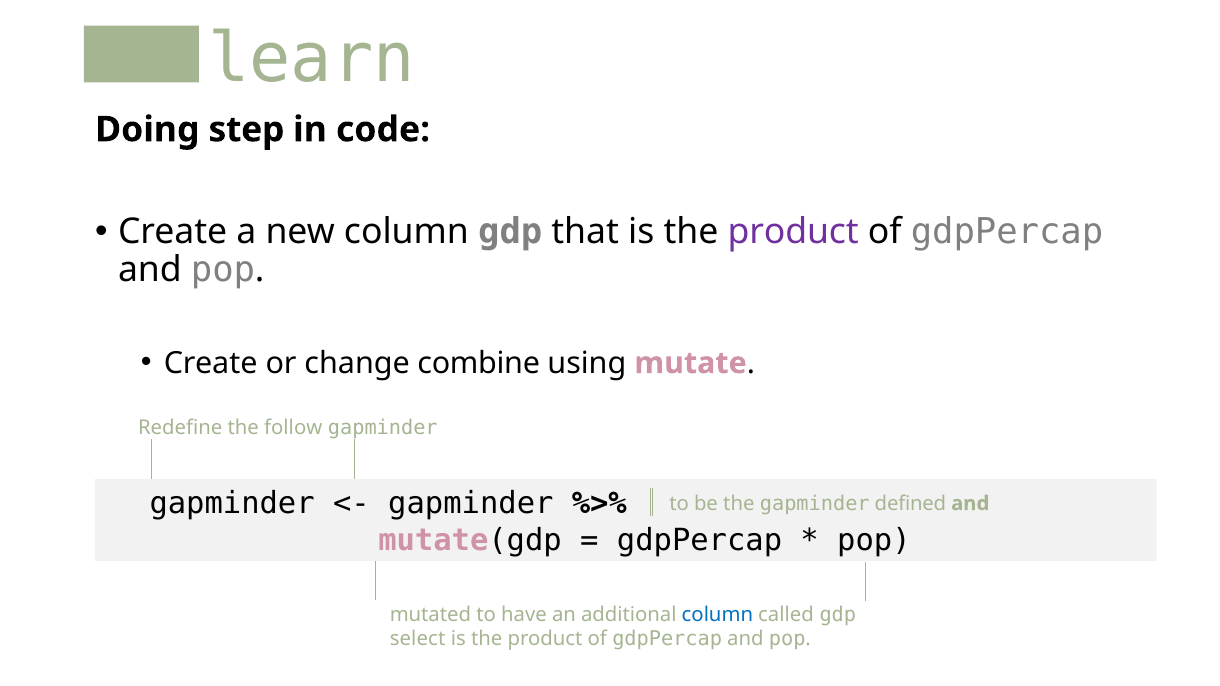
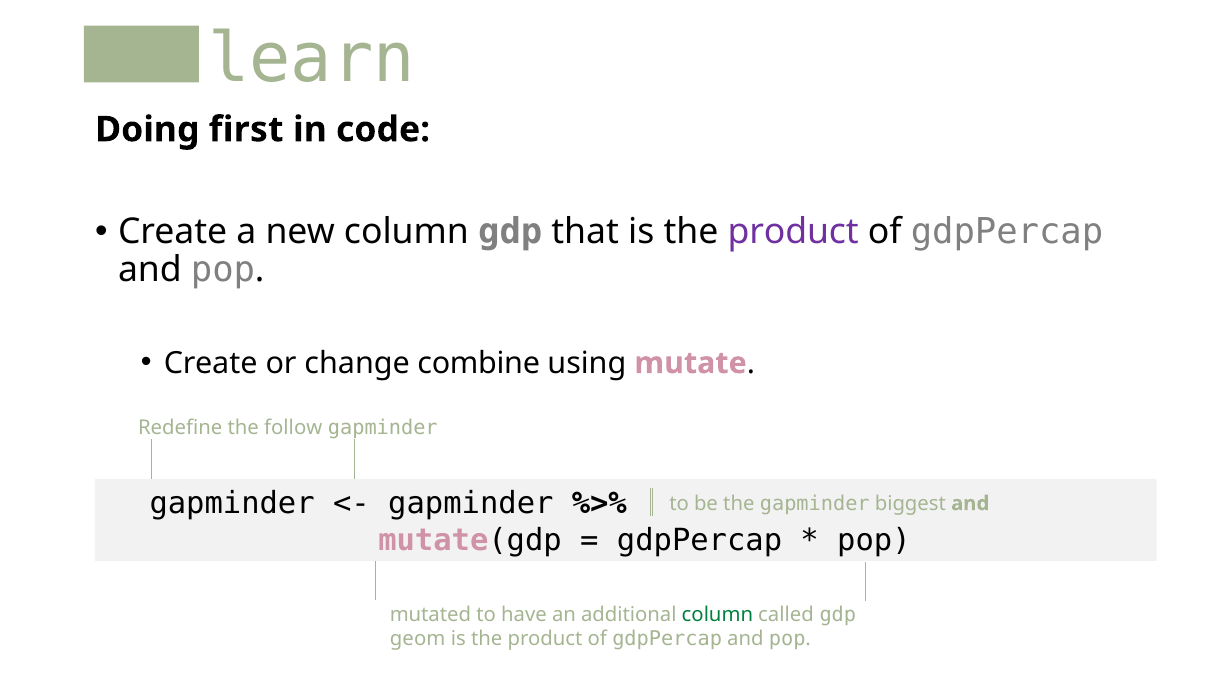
step: step -> first (246, 130)
defined: defined -> biggest (910, 504)
column colour: blue -> green (717, 615)
select: select -> geom (418, 639)
